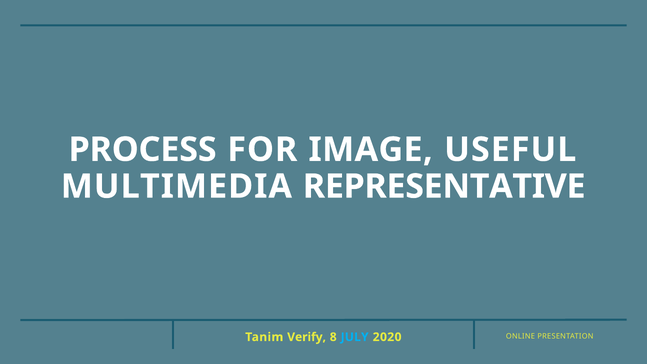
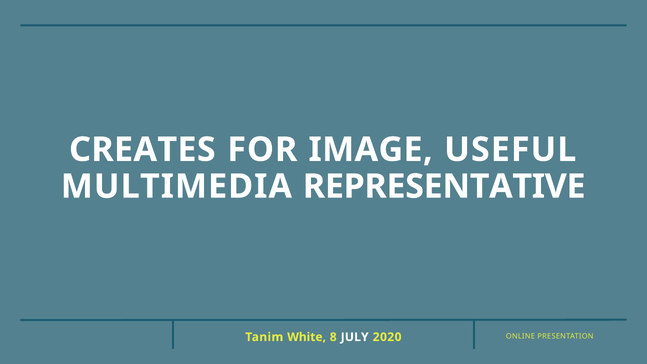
PROCESS: PROCESS -> CREATES (142, 150)
Verify: Verify -> White (307, 337)
JULY colour: light blue -> white (355, 337)
